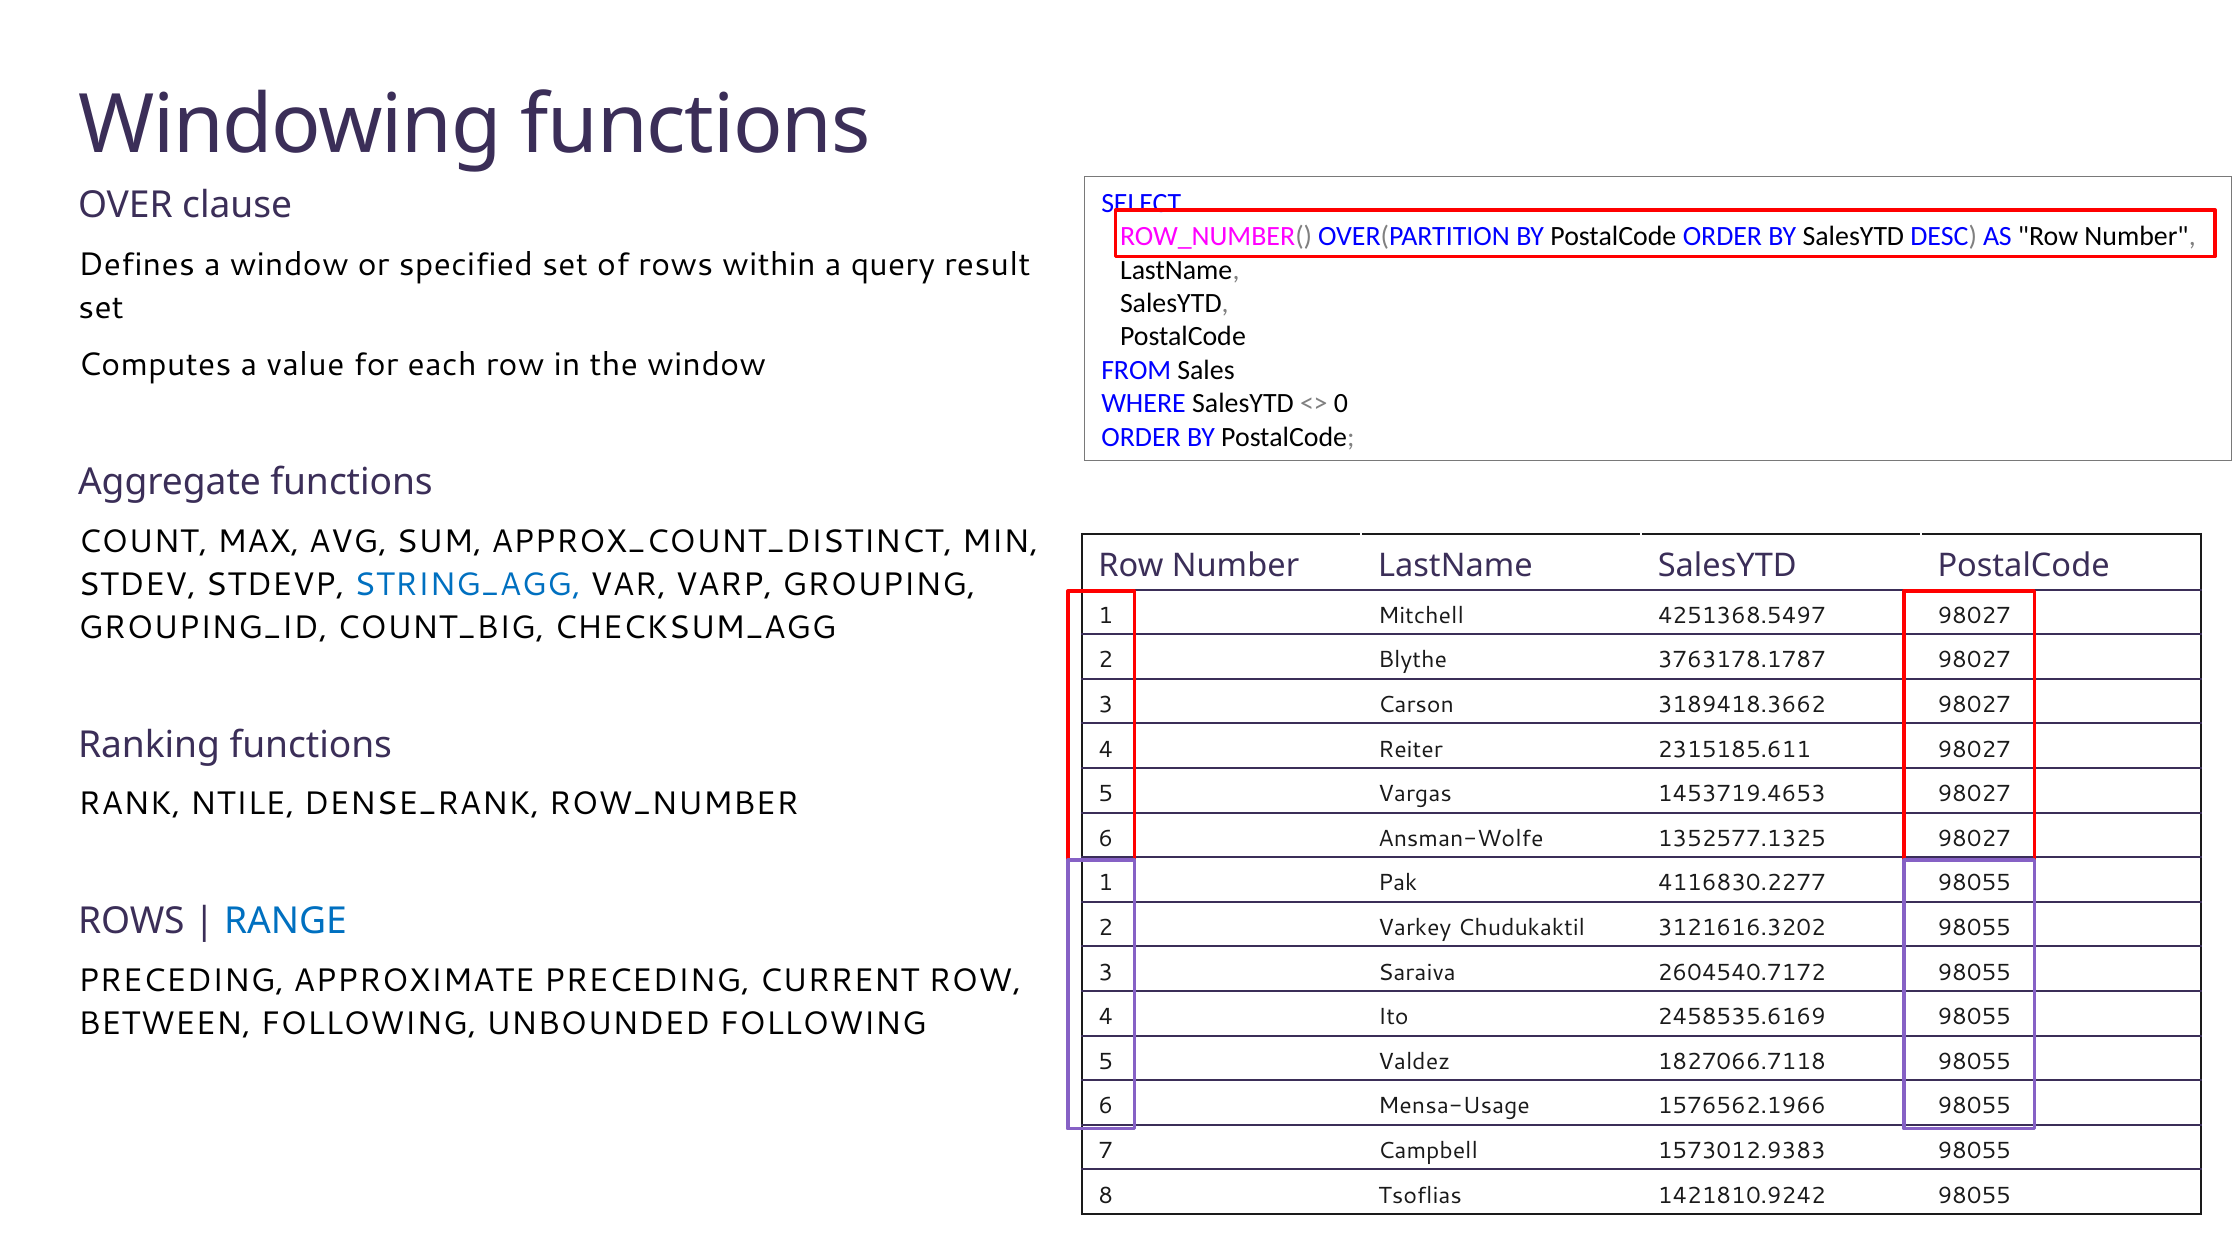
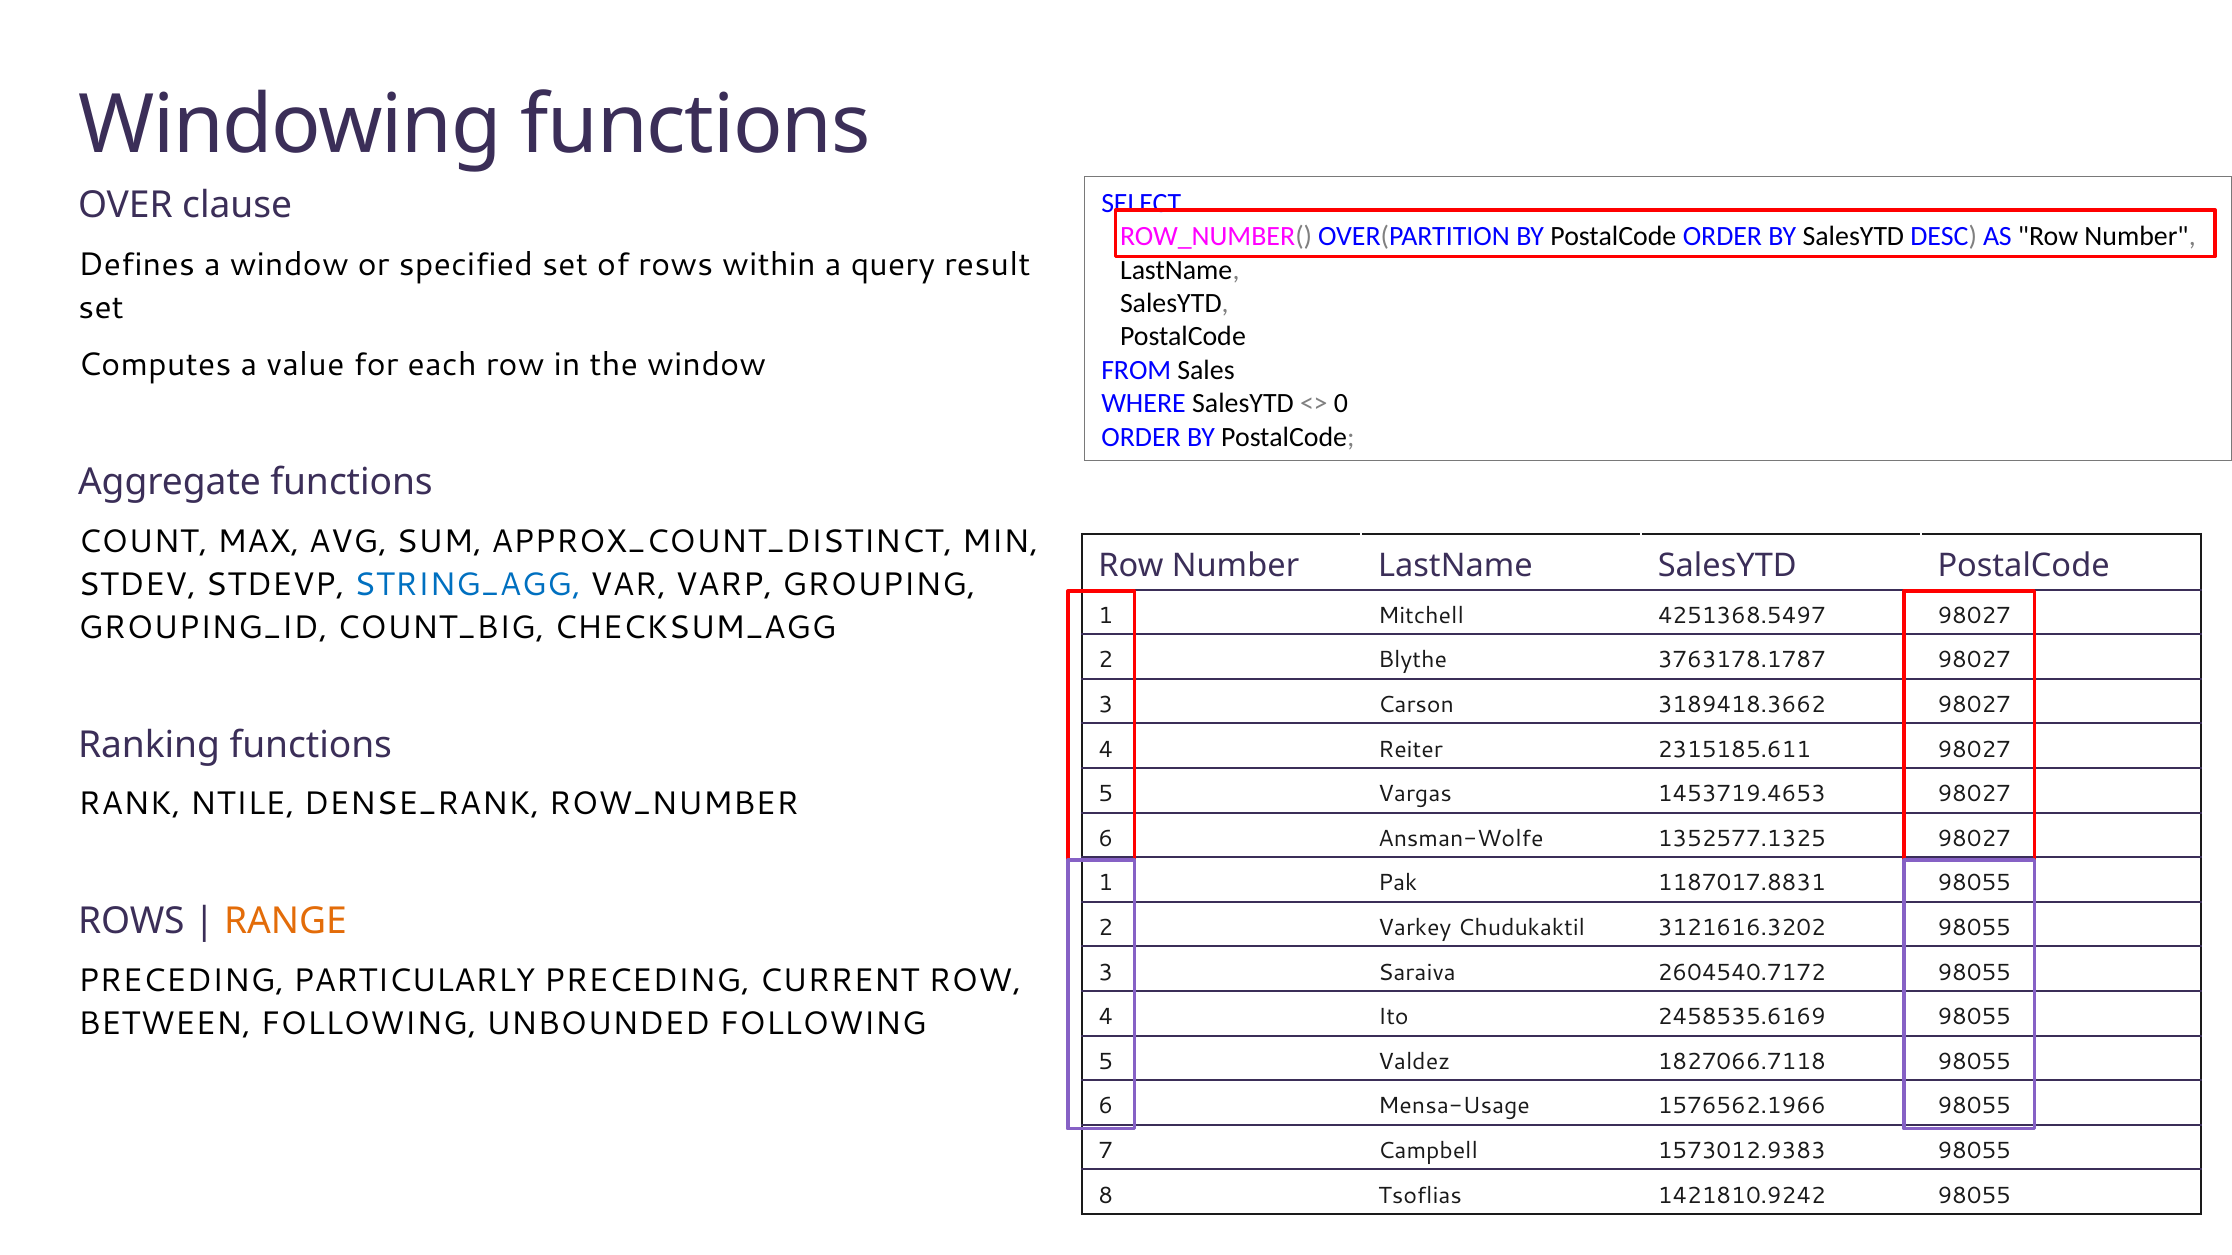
4116830.2277: 4116830.2277 -> 1187017.8831 (1742, 883)
RANGE colour: blue -> orange (286, 922)
APPROXIMATE: APPROXIMATE -> PARTICULARLY (414, 981)
